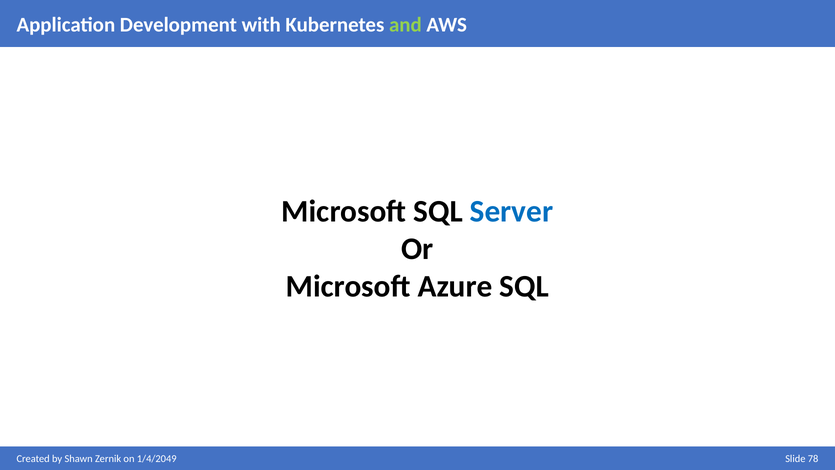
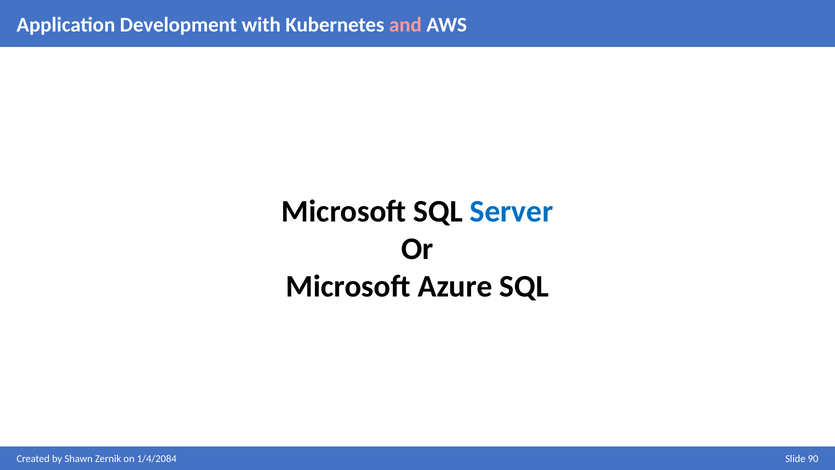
and colour: light green -> pink (405, 25)
1/4/2049: 1/4/2049 -> 1/4/2084 (157, 458)
78: 78 -> 90 (813, 458)
